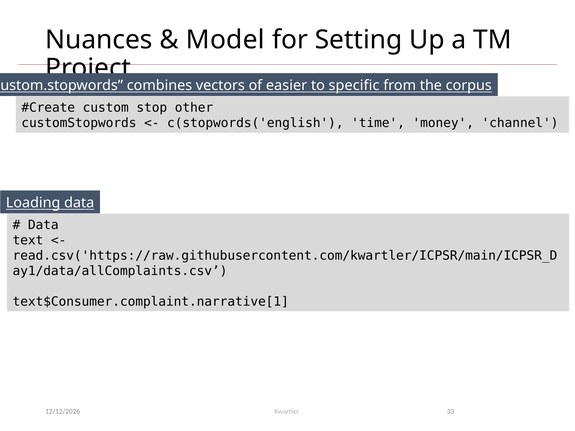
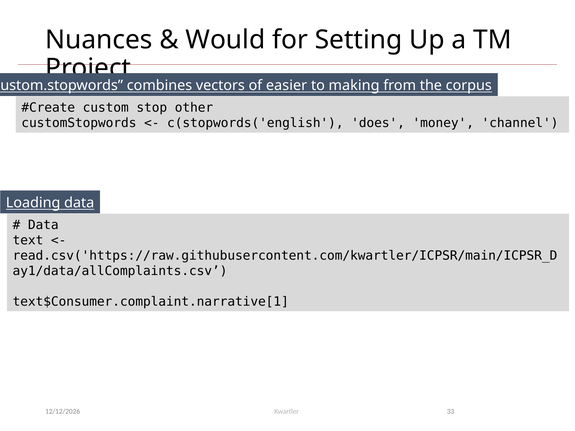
Model: Model -> Would (225, 40)
specific: specific -> making (354, 86)
time: time -> does (378, 123)
